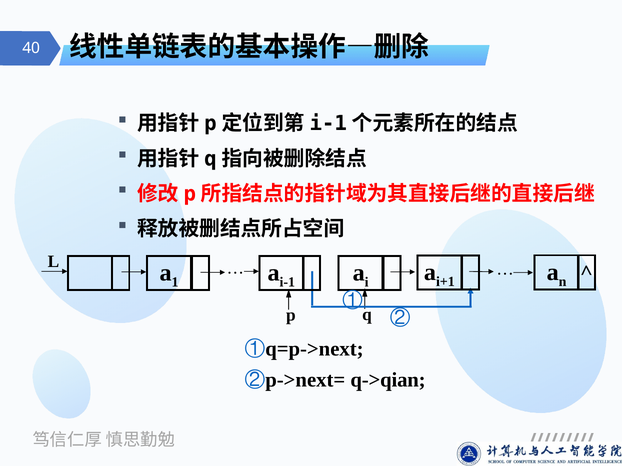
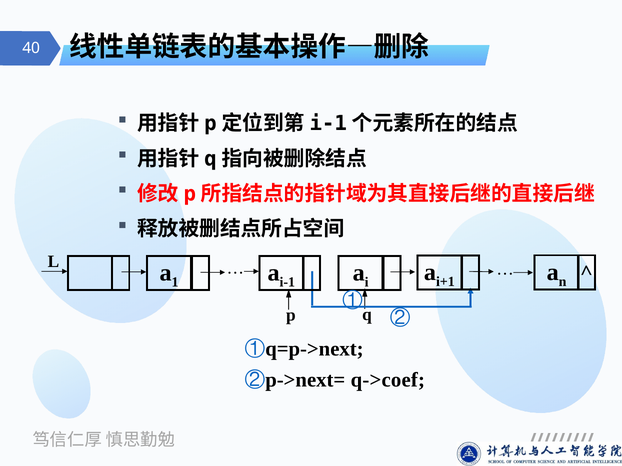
q->qian: q->qian -> q->coef (388, 380)
